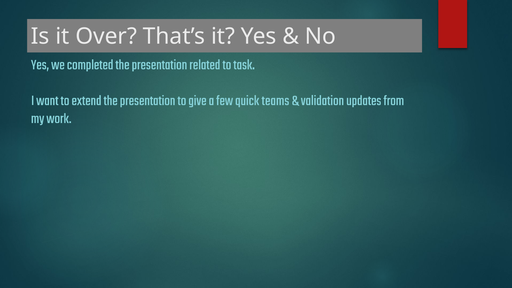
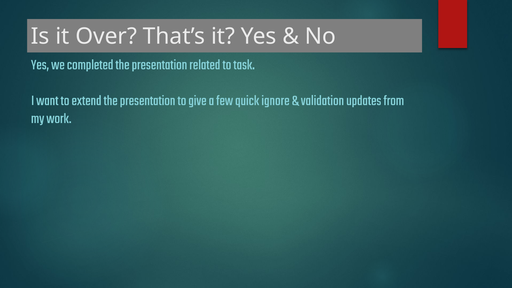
teams: teams -> ignore (275, 100)
